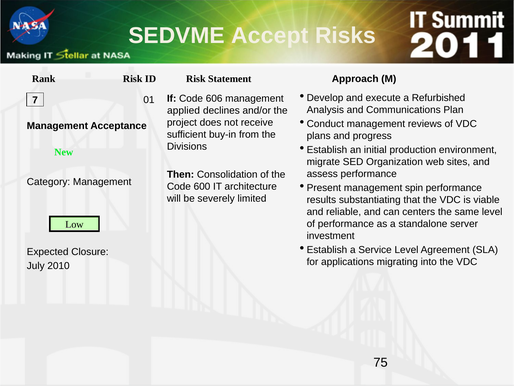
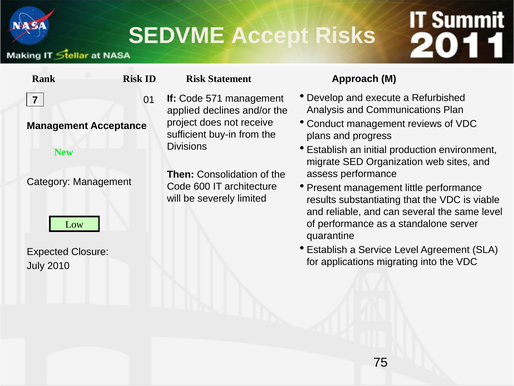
606: 606 -> 571 (214, 98)
spin: spin -> little (414, 188)
centers: centers -> several (419, 212)
investment: investment -> quarantine (331, 236)
